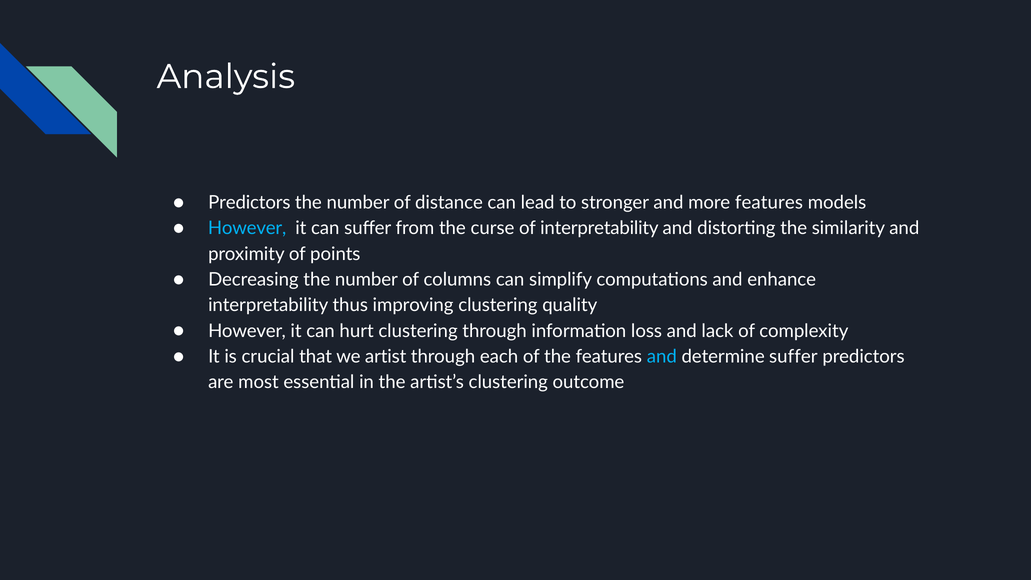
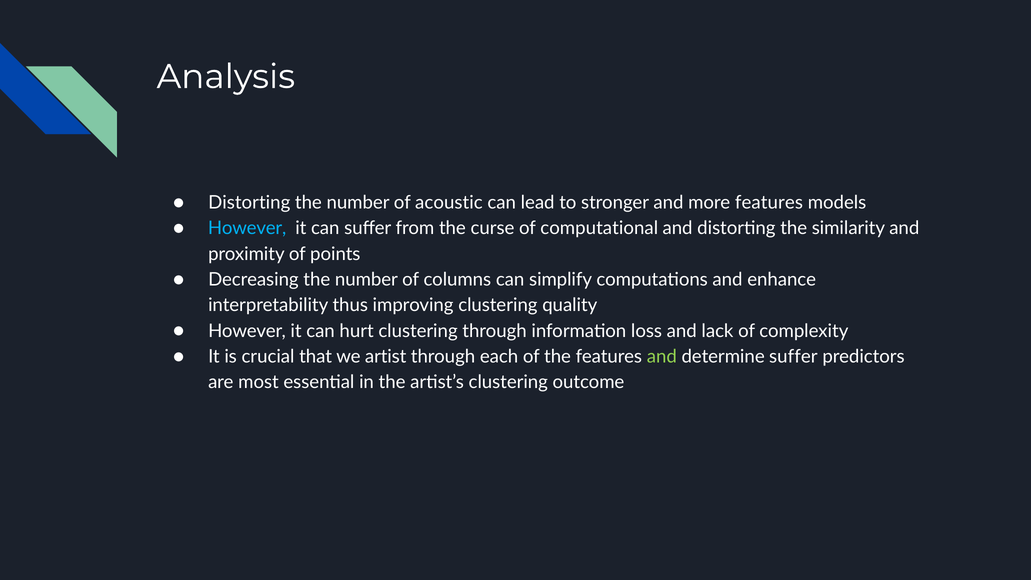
Predictors: Predictors -> Distorting (249, 203)
distance: distance -> acoustic (449, 203)
of interpretability: interpretability -> computational (599, 228)
and colour: light blue -> light green (662, 357)
